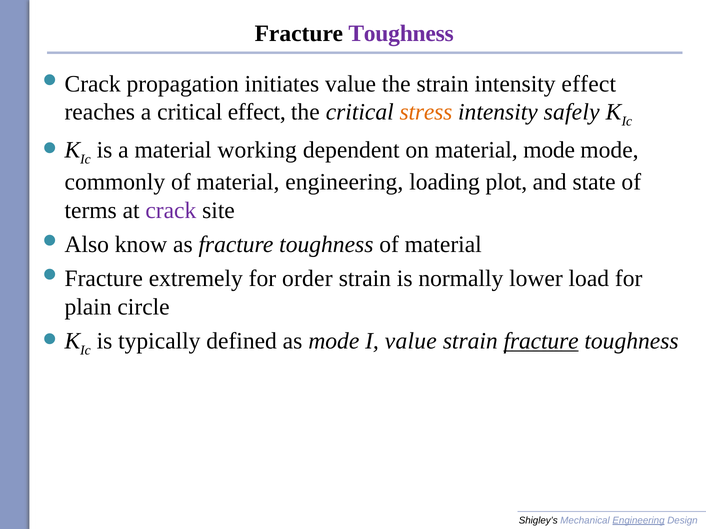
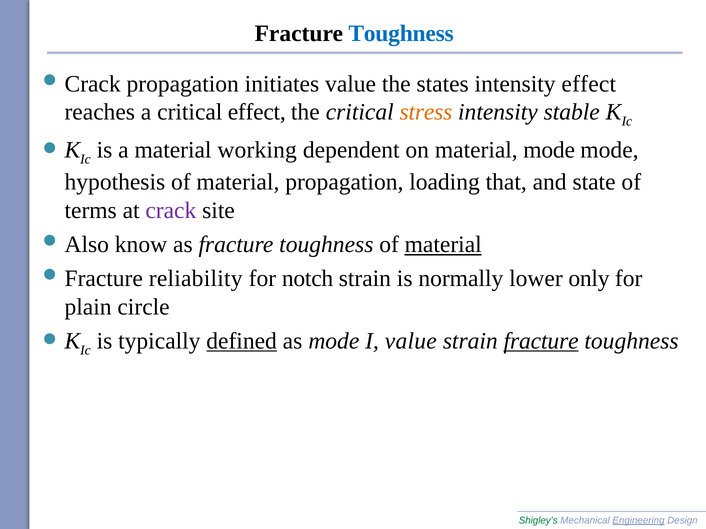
Toughness colour: purple -> blue (401, 34)
the strain: strain -> states (443, 84)
safely: safely -> stable (572, 112)
commonly: commonly -> hypothesis (115, 182)
material engineering: engineering -> propagation (344, 182)
plot: plot -> that (506, 182)
material underline: none -> present (443, 245)
extremely: extremely -> reliability (196, 279)
order: order -> notch (308, 279)
load: load -> only (589, 279)
defined underline: none -> present (242, 341)
Shigley’s colour: black -> green (538, 521)
